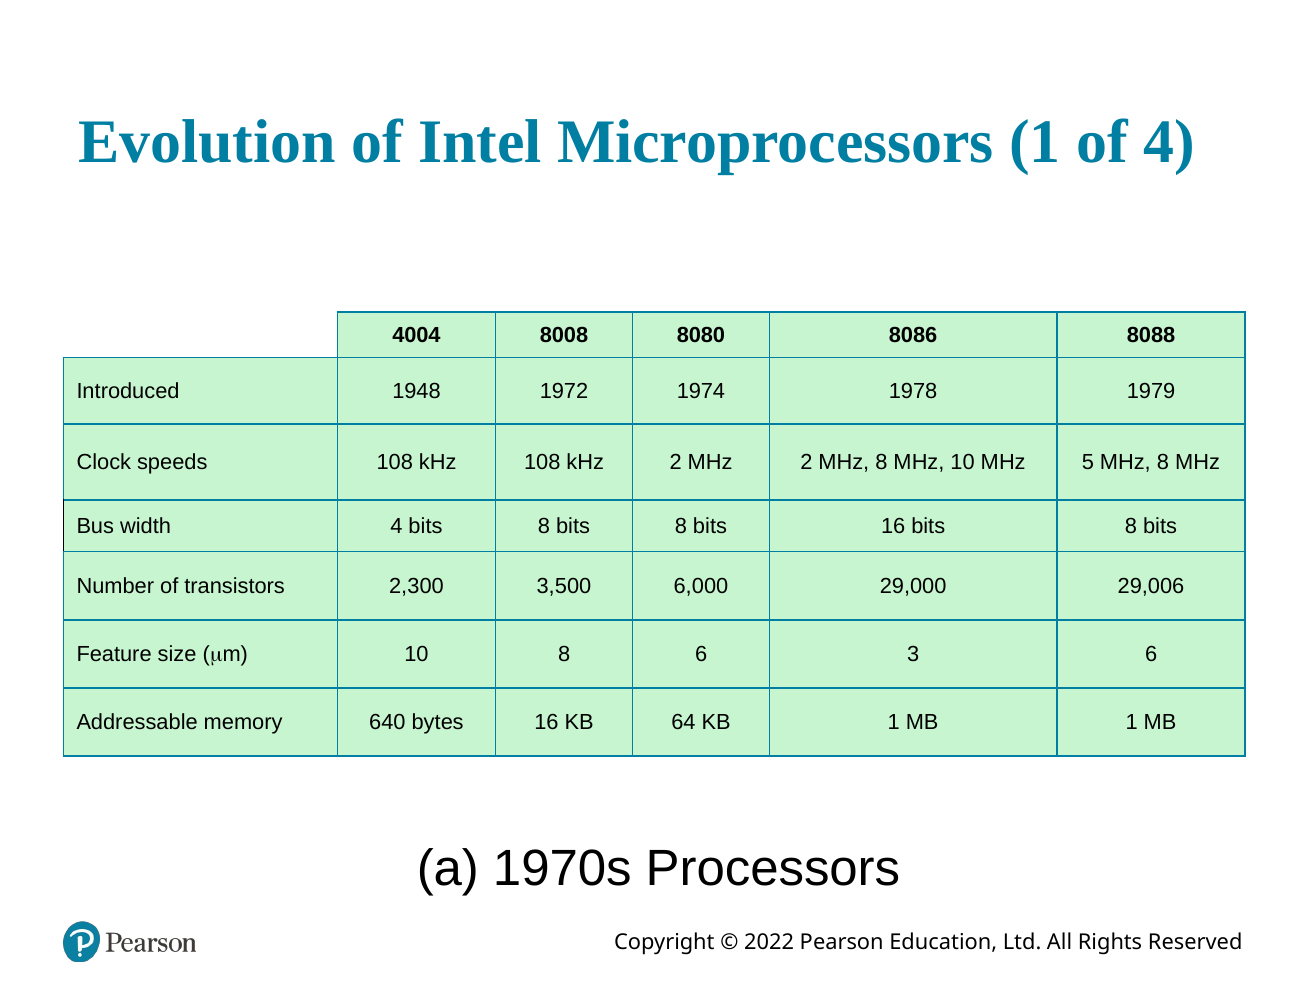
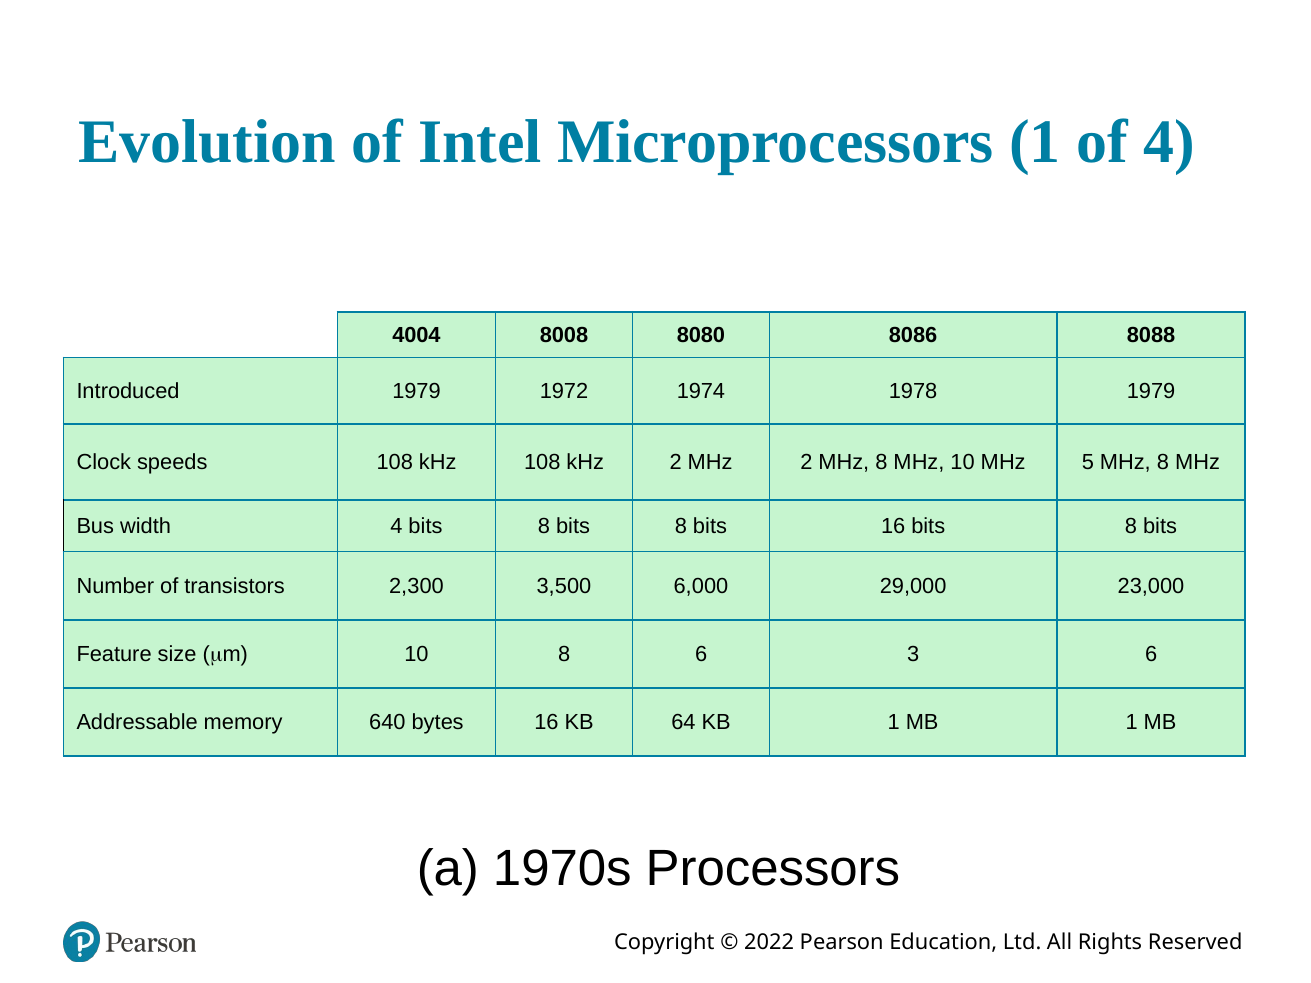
Introduced 1948: 1948 -> 1979 (416, 391)
29,006: 29,006 -> 23,000 (1151, 586)
